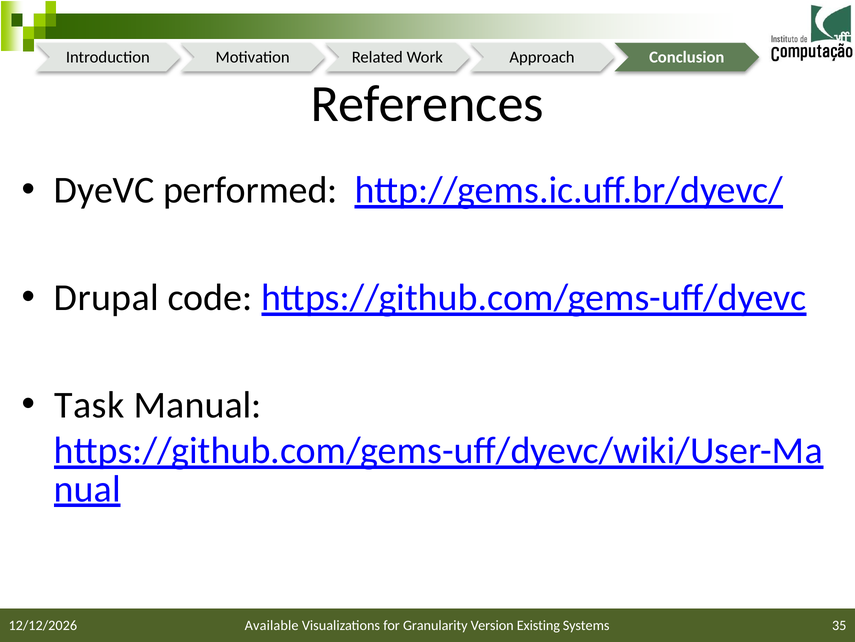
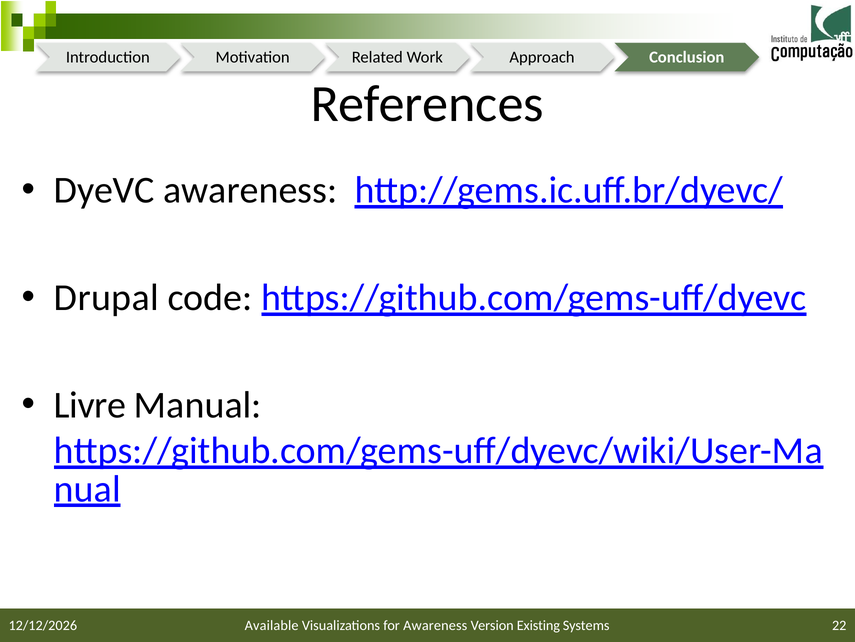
DyeVC performed: performed -> awareness (250, 190)
Task: Task -> Livre (90, 405)
for Granularity: Granularity -> Awareness (435, 625)
35: 35 -> 22 (839, 625)
